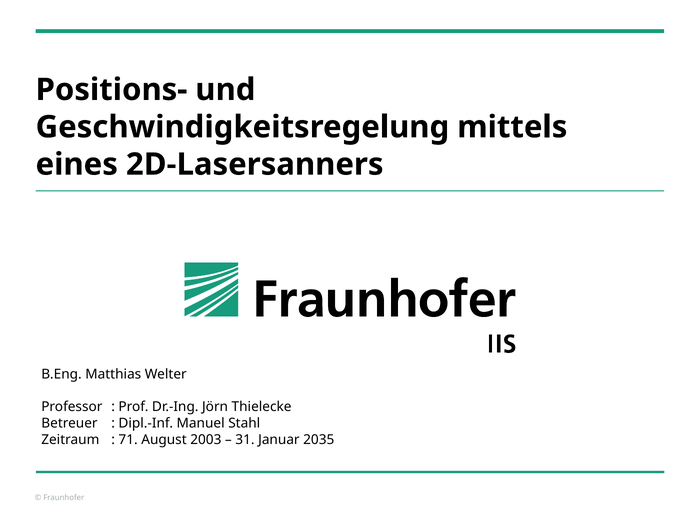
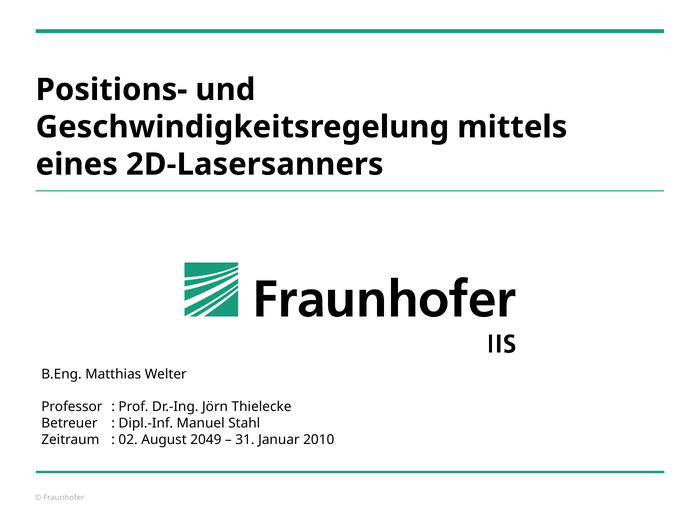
71: 71 -> 02 (128, 440)
2003: 2003 -> 2049 (206, 440)
2035: 2035 -> 2010 (319, 440)
